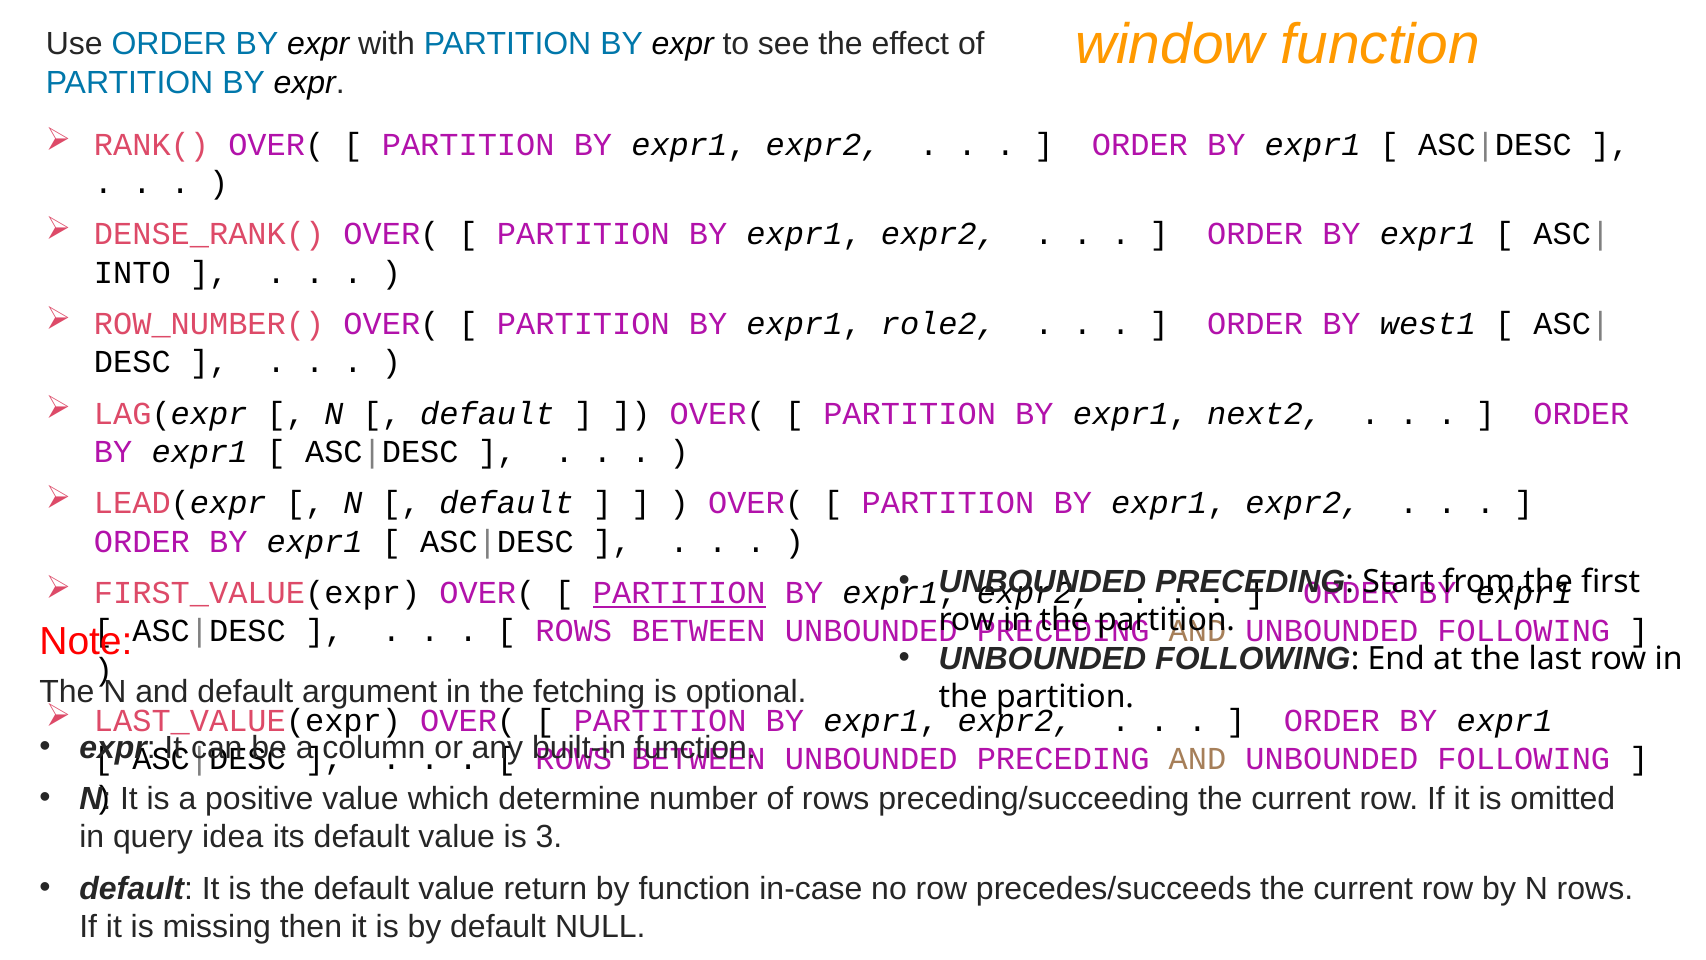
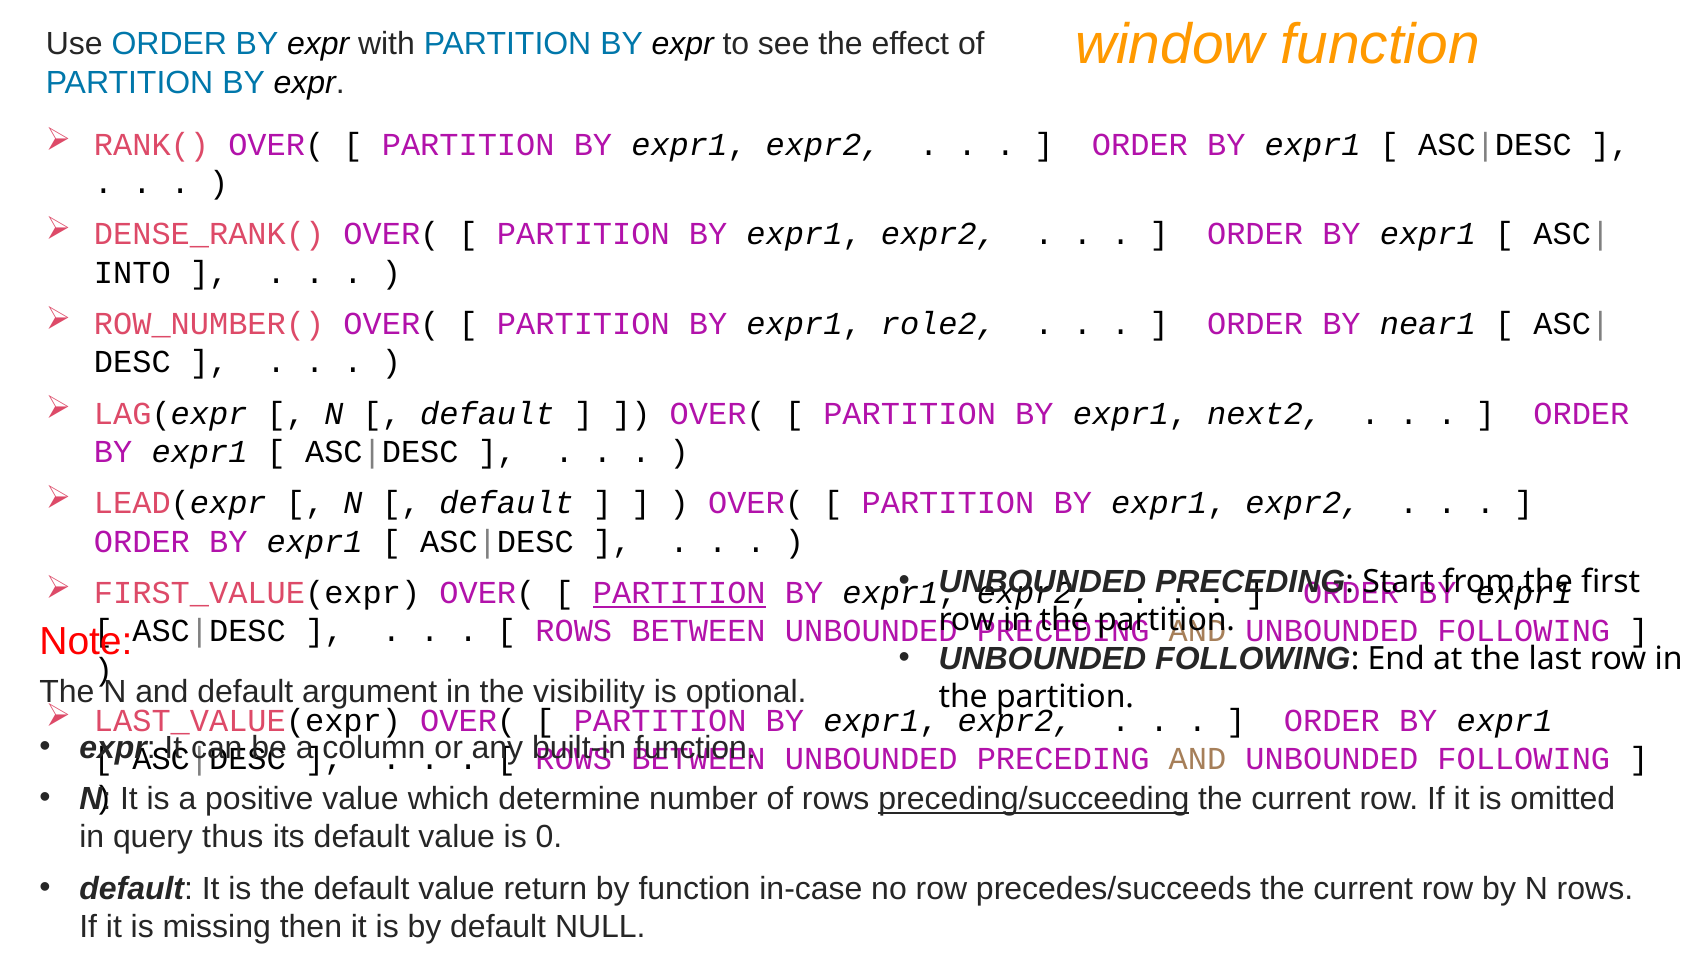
west1: west1 -> near1 (1428, 324)
fetching: fetching -> visibility (589, 692)
preceding/succeeding underline: none -> present (1034, 799)
idea: idea -> thus (233, 837)
3: 3 -> 0 (549, 837)
